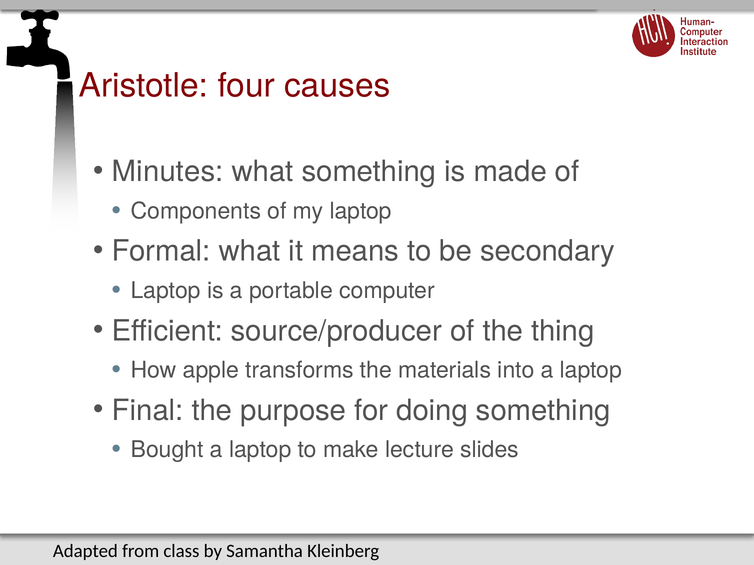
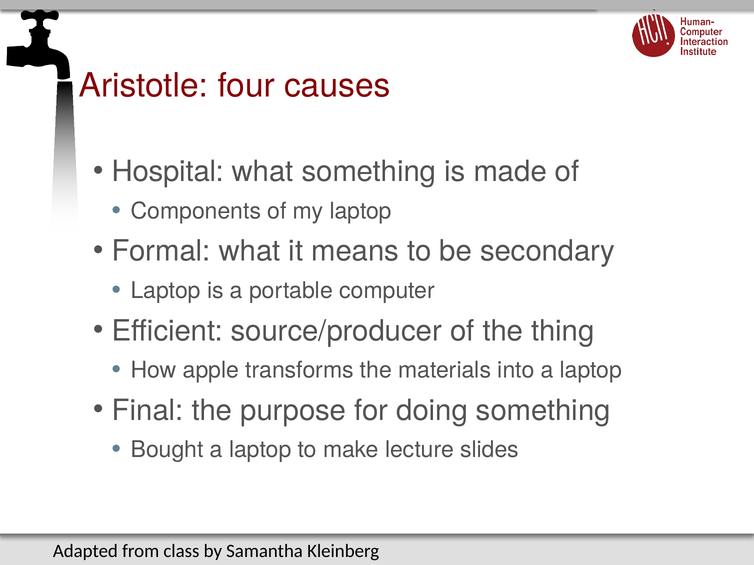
Minutes: Minutes -> Hospital (168, 172)
